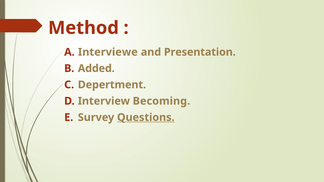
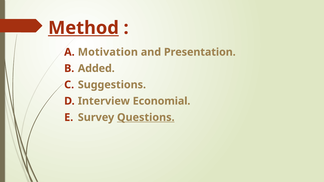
Method underline: none -> present (83, 28)
Interviewe: Interviewe -> Motivation (108, 52)
Depertment: Depertment -> Suggestions (112, 85)
Becoming: Becoming -> Economial (162, 101)
